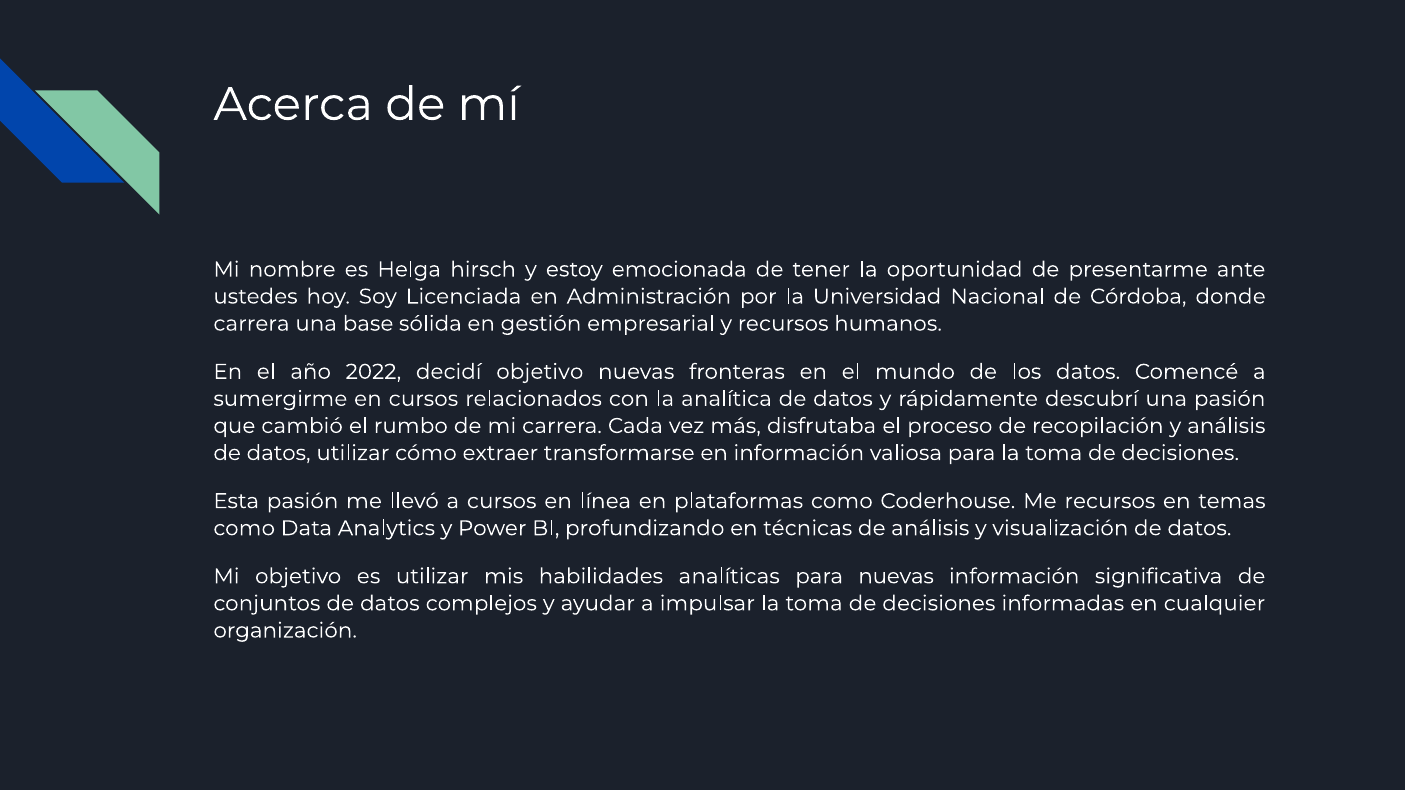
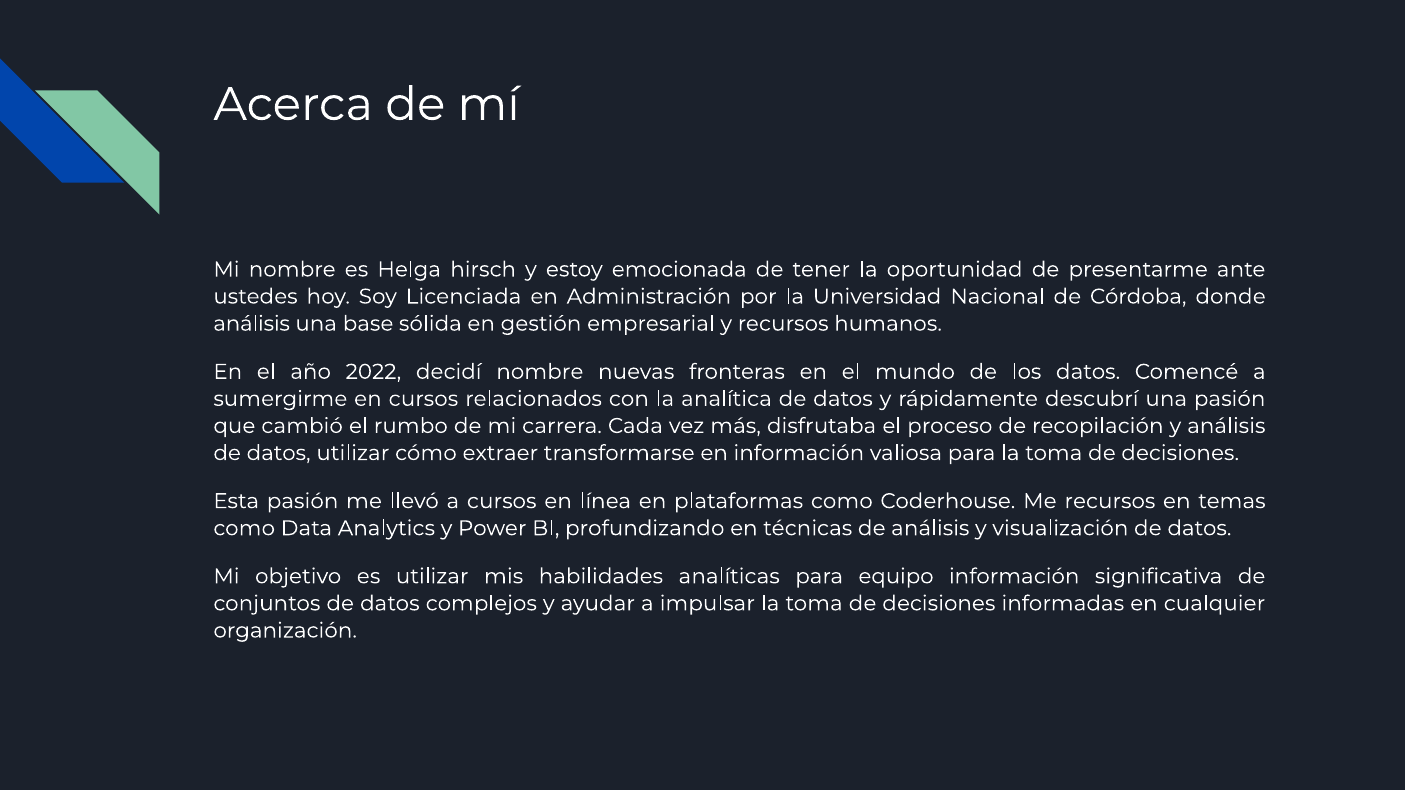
carrera: carrera -> análisis (252, 324)
decidí objetivo: objetivo -> nombre (540, 372)
para nuevas: nuevas -> equipo (896, 577)
